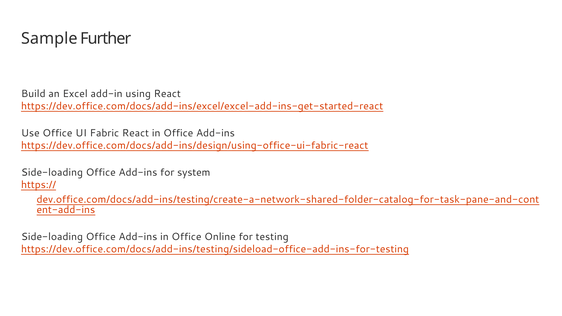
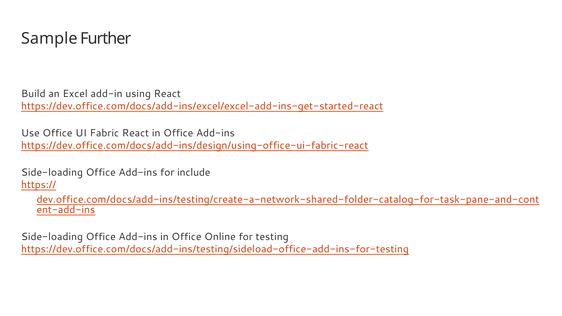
system: system -> include (194, 172)
